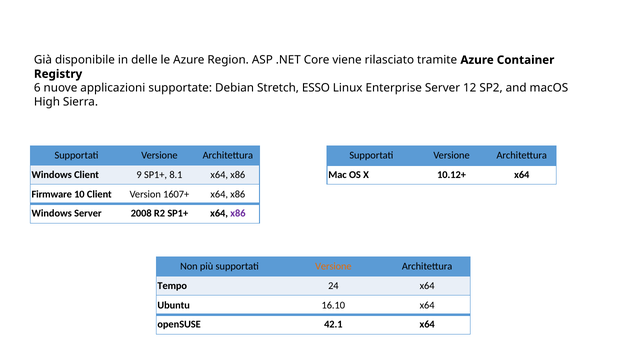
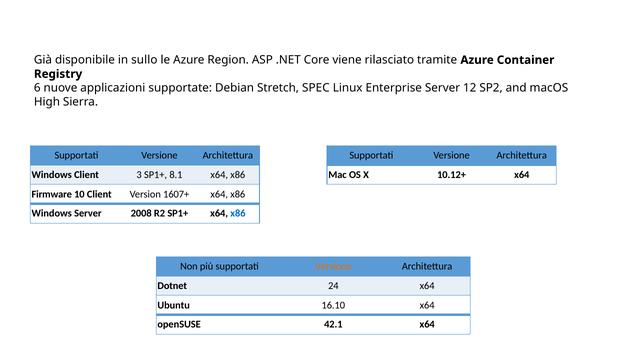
delle: delle -> sullo (144, 60)
ESSO: ESSO -> SPEC (316, 88)
9: 9 -> 3 (139, 175)
x86 colour: purple -> blue (238, 213)
Tempo: Tempo -> Dotnet (172, 286)
